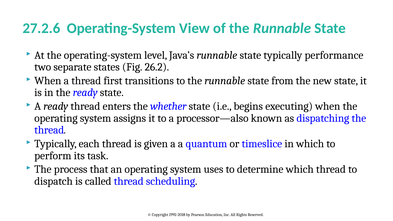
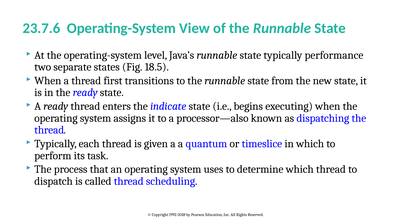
27.2.6: 27.2.6 -> 23.7.6 (41, 28)
26.2: 26.2 -> 18.5 (157, 67)
whether: whether -> indicate (168, 106)
